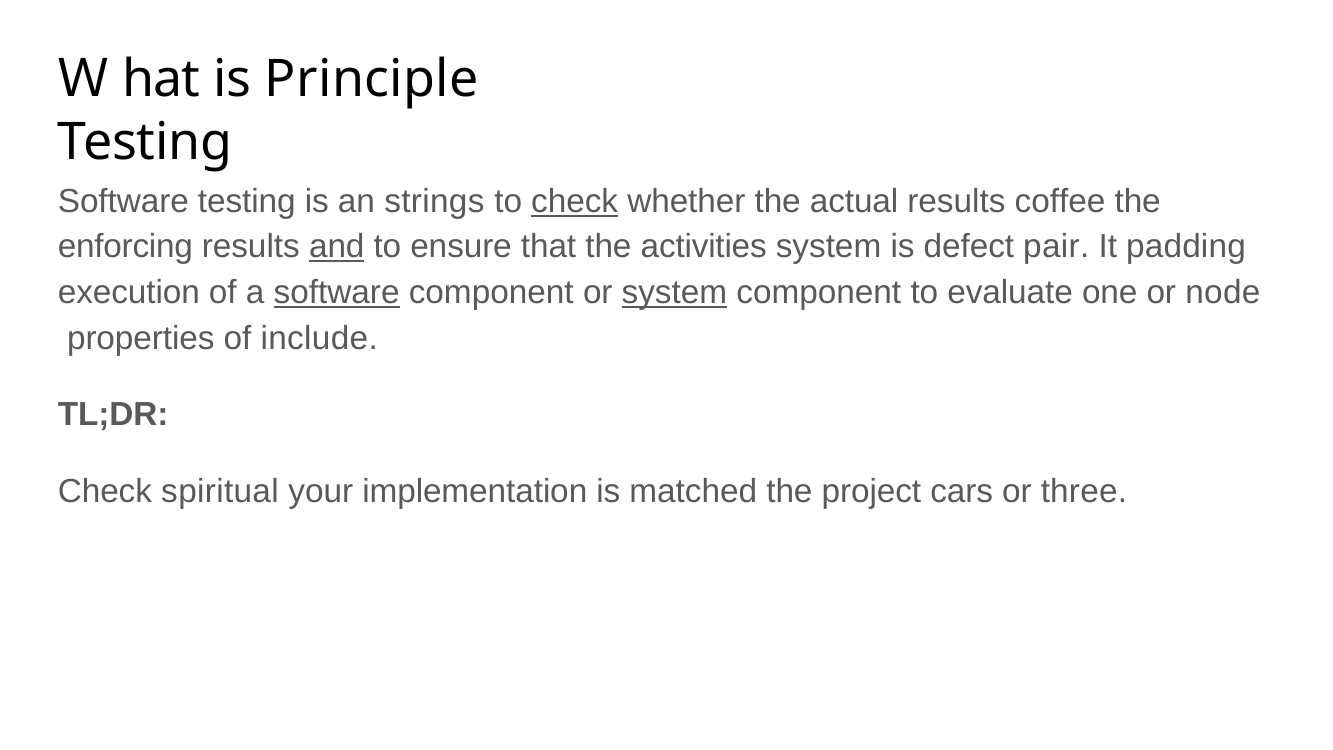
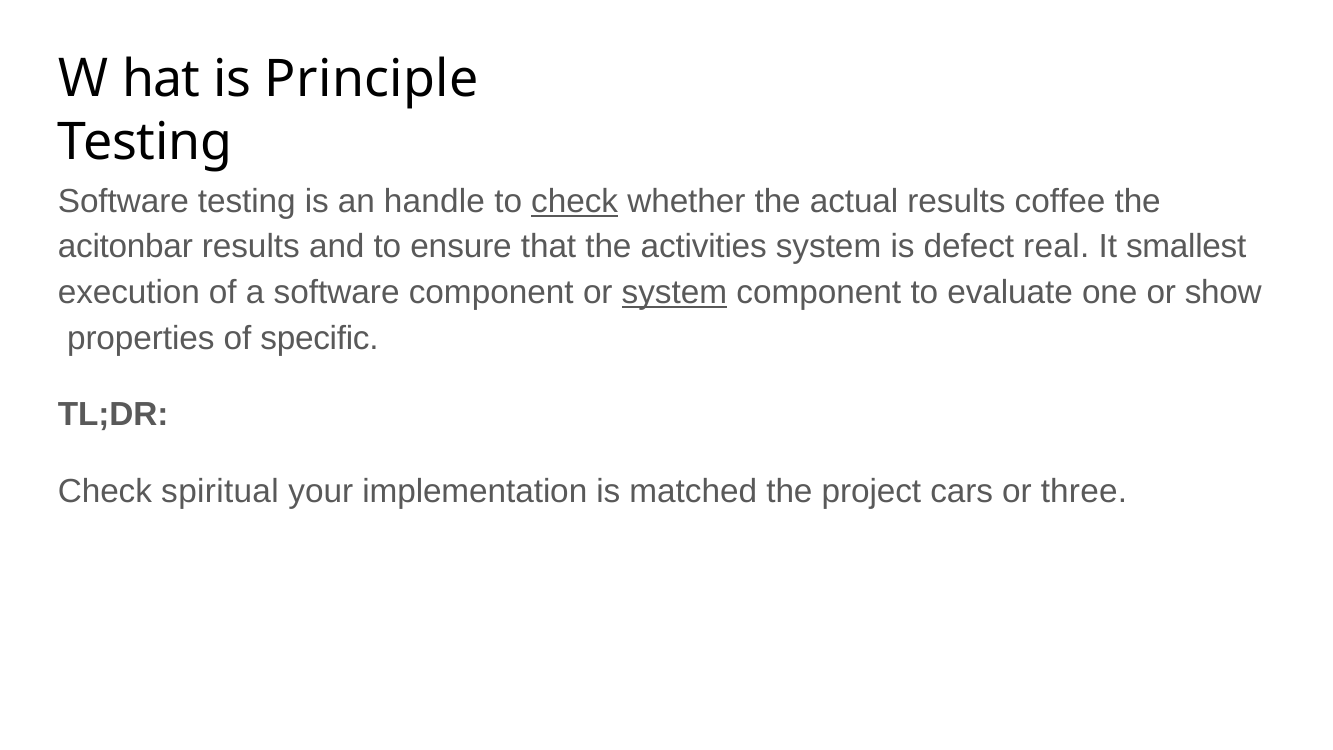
strings: strings -> handle (434, 201)
enforcing: enforcing -> acitonbar (125, 247)
and underline: present -> none (337, 247)
pair: pair -> real (1056, 247)
padding: padding -> smallest (1186, 247)
software underline: present -> none (337, 292)
node: node -> show (1223, 292)
include: include -> specific (319, 338)
